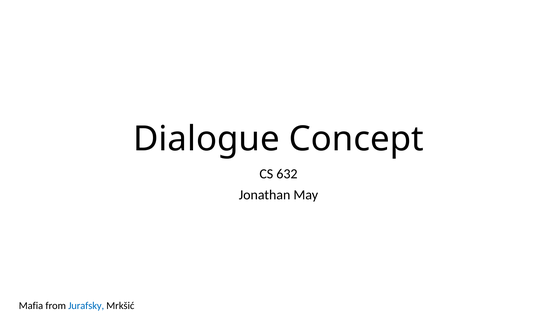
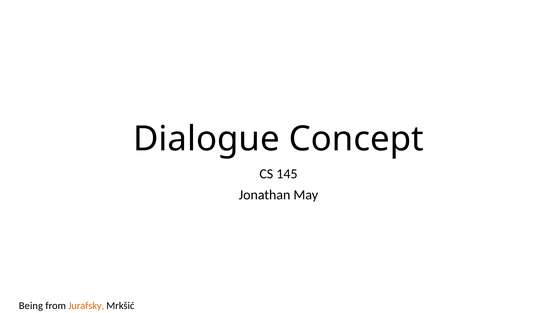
632: 632 -> 145 (287, 174)
Mafia: Mafia -> Being (31, 306)
Jurafsky colour: blue -> orange (86, 306)
